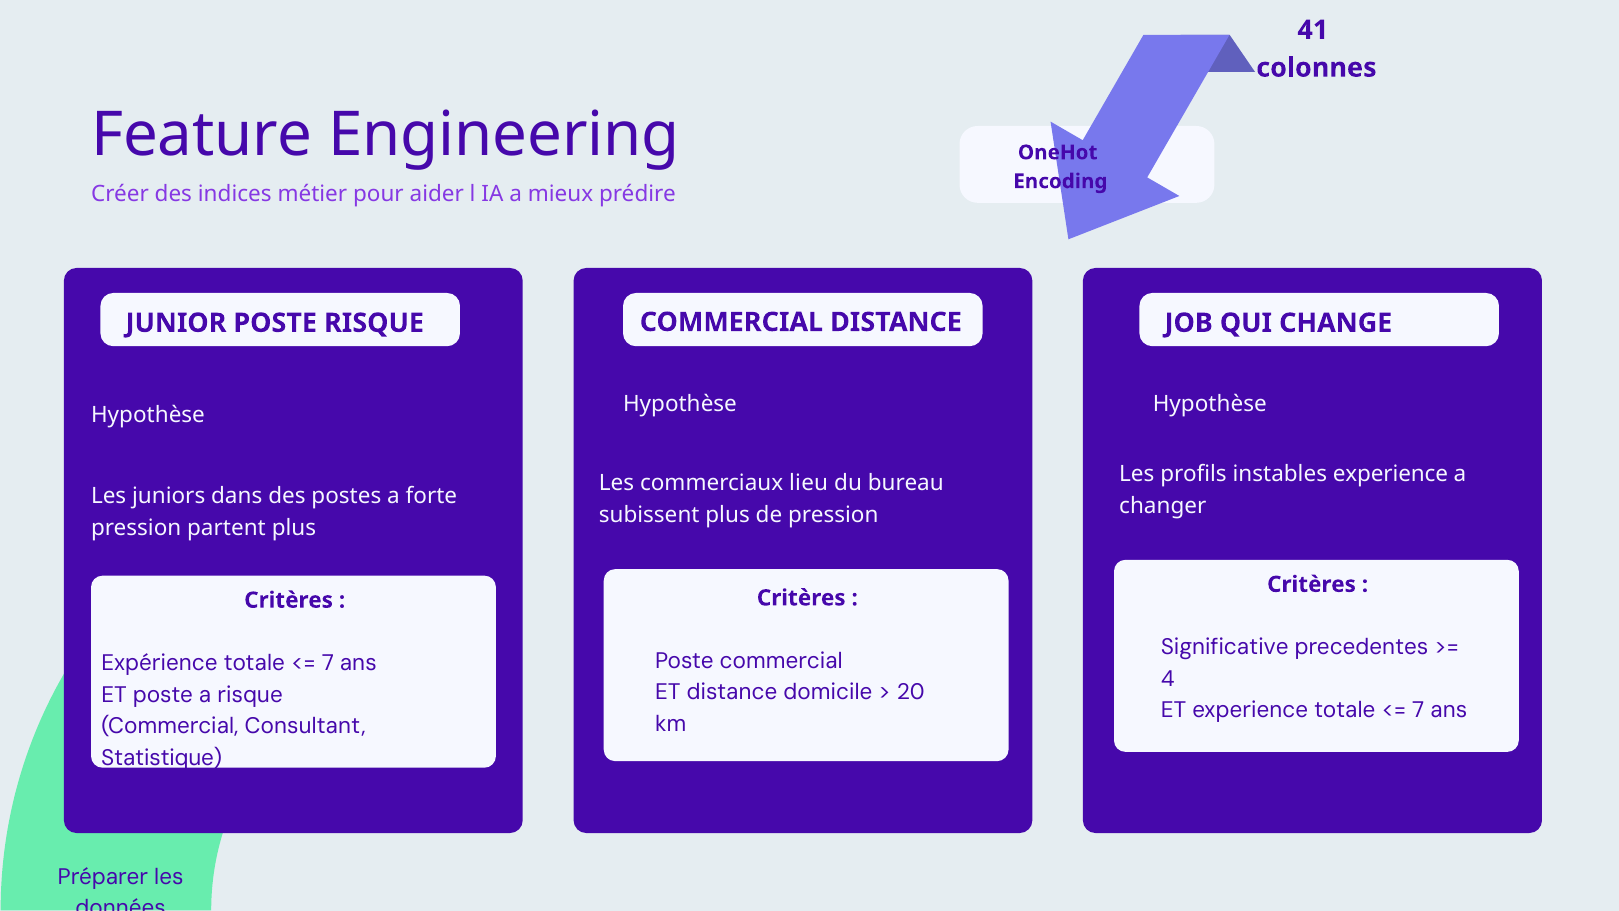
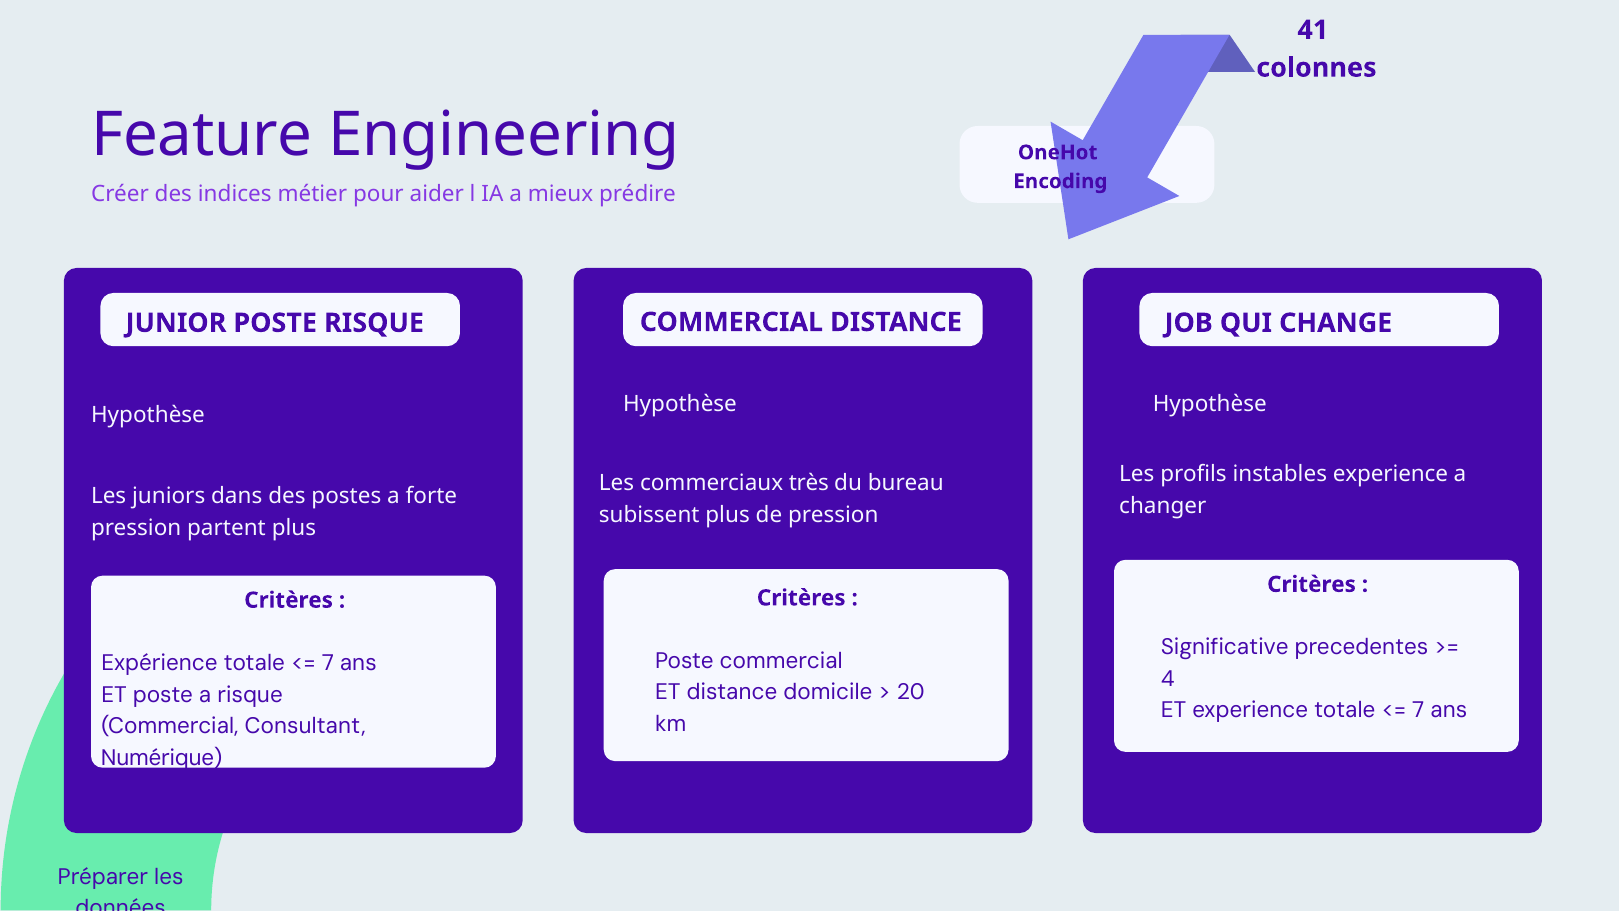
lieu: lieu -> très (809, 483)
Statistique: Statistique -> Numérique (162, 757)
